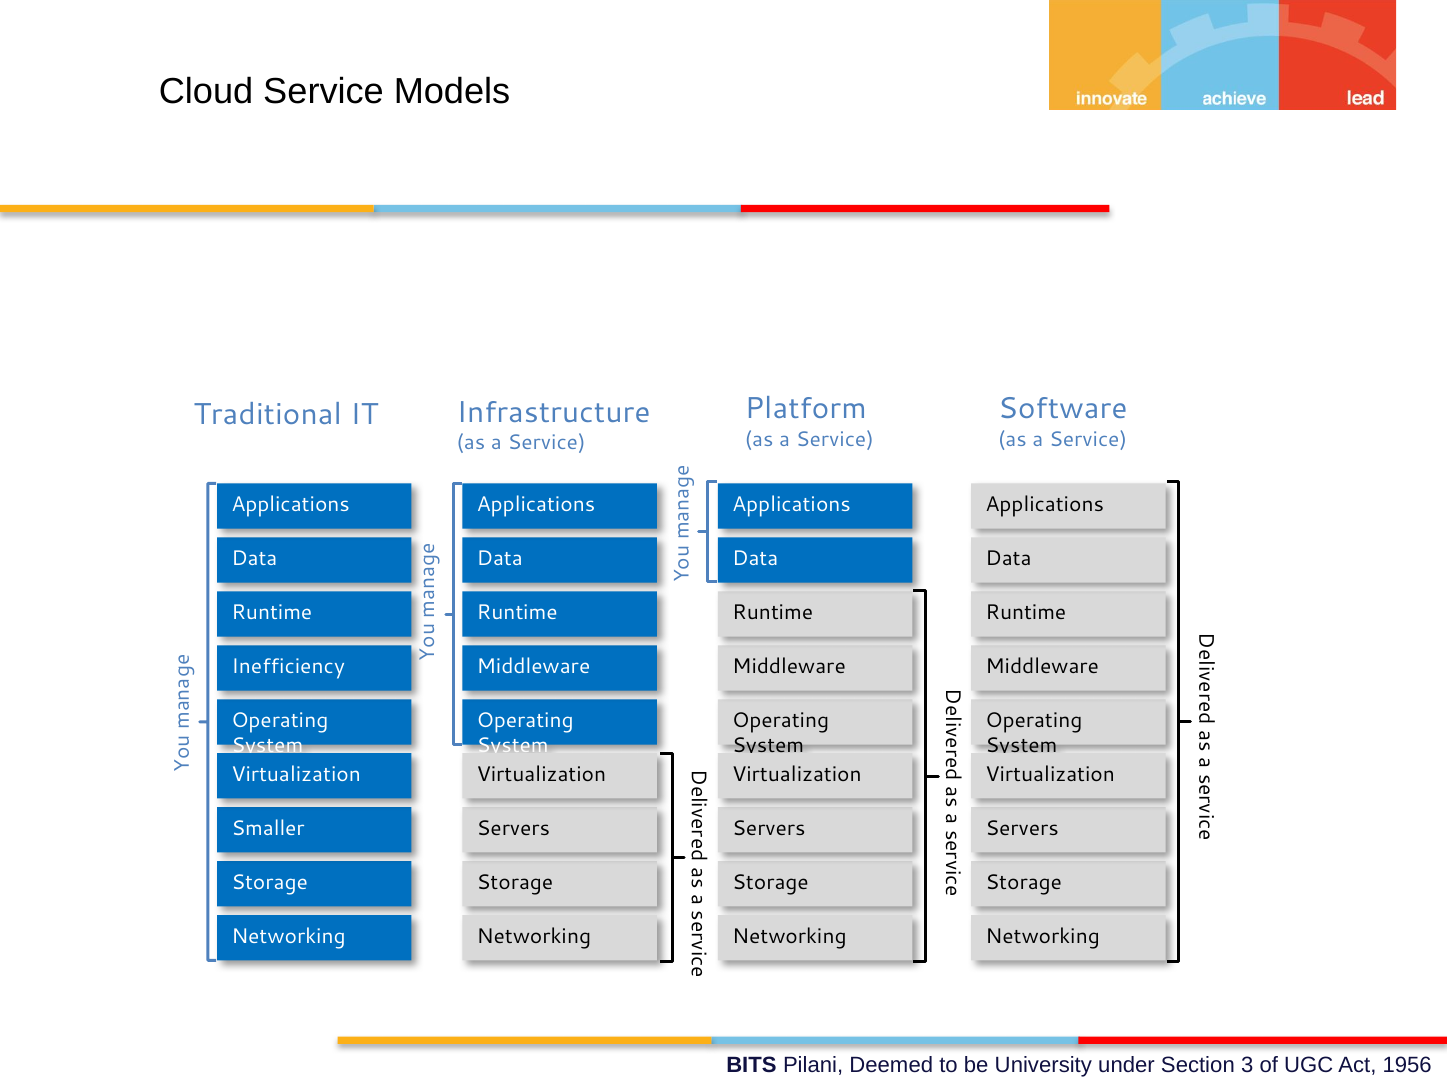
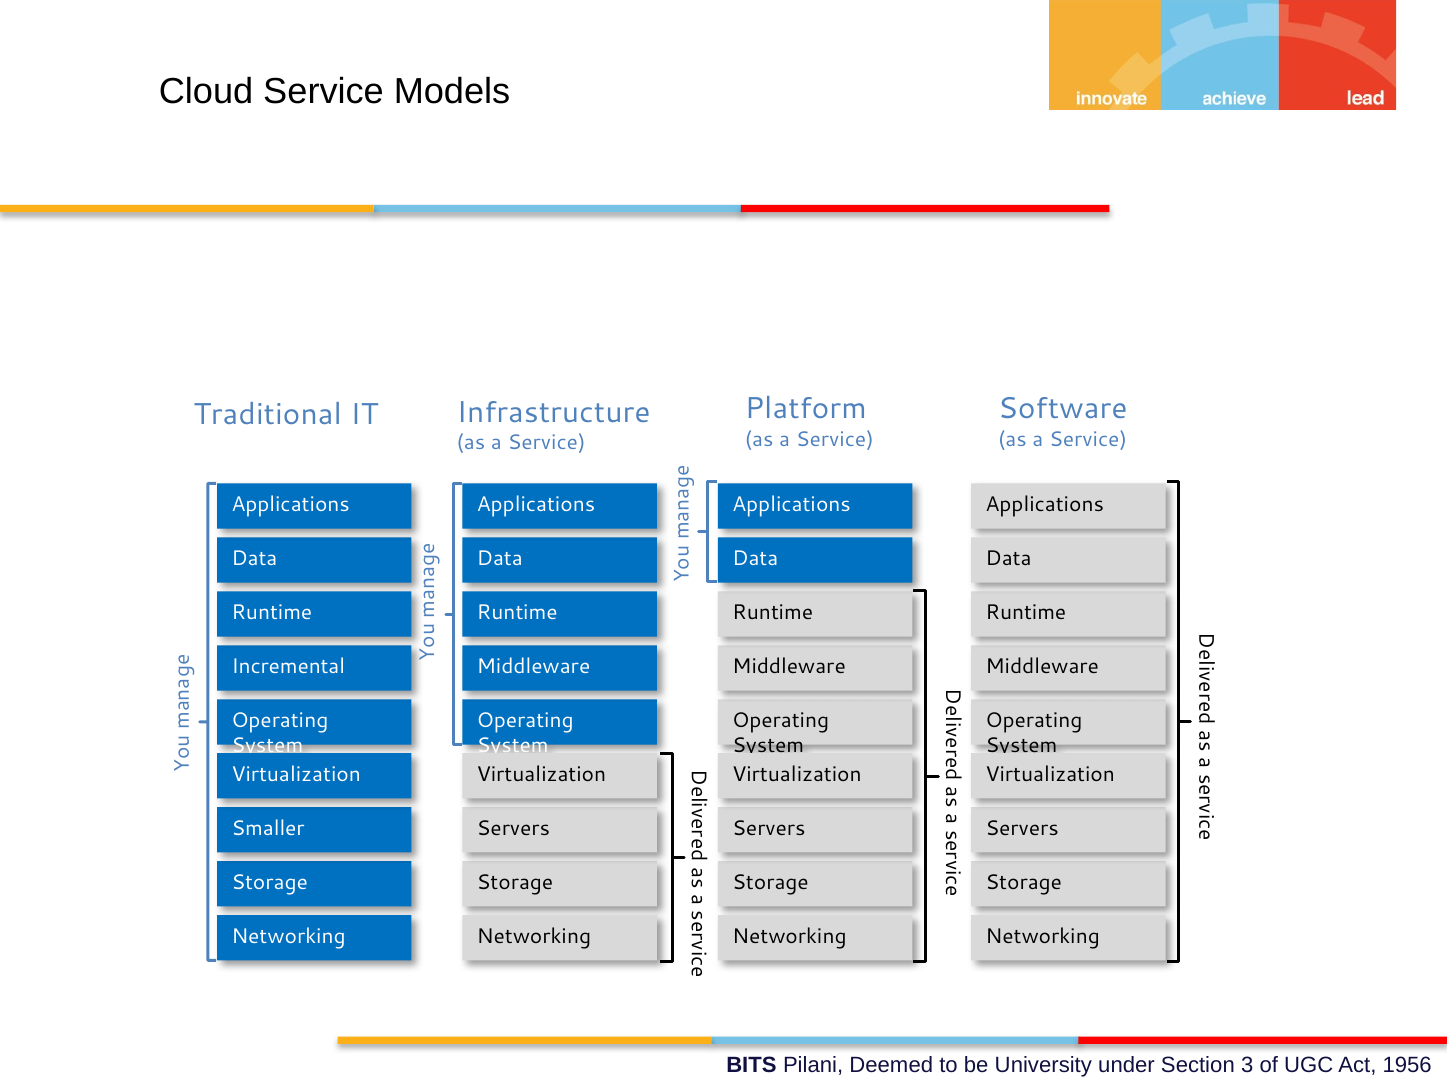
Inefficiency: Inefficiency -> Incremental (288, 667)
